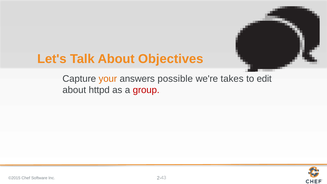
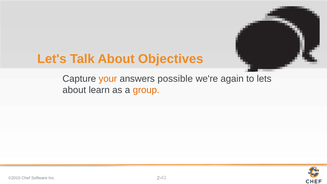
takes: takes -> again (232, 79)
edit: edit -> lets (264, 79)
httpd: httpd -> learn (99, 90)
group colour: red -> orange (146, 90)
